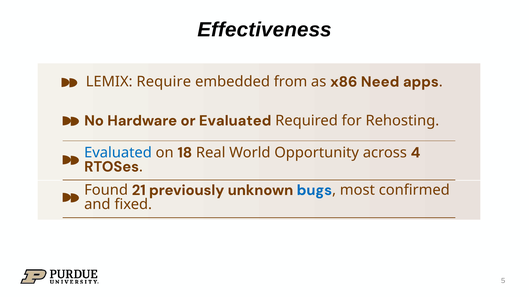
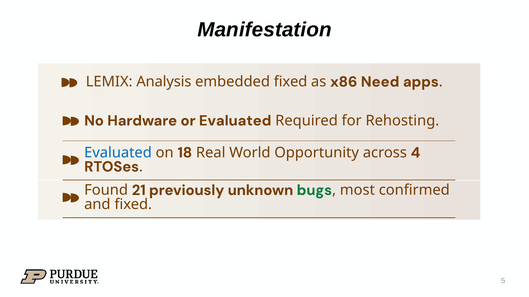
Effectiveness: Effectiveness -> Manifestation (265, 30)
Require: Require -> Analysis (164, 82)
embedded from: from -> fixed (291, 82)
bugs colour: blue -> green (314, 191)
